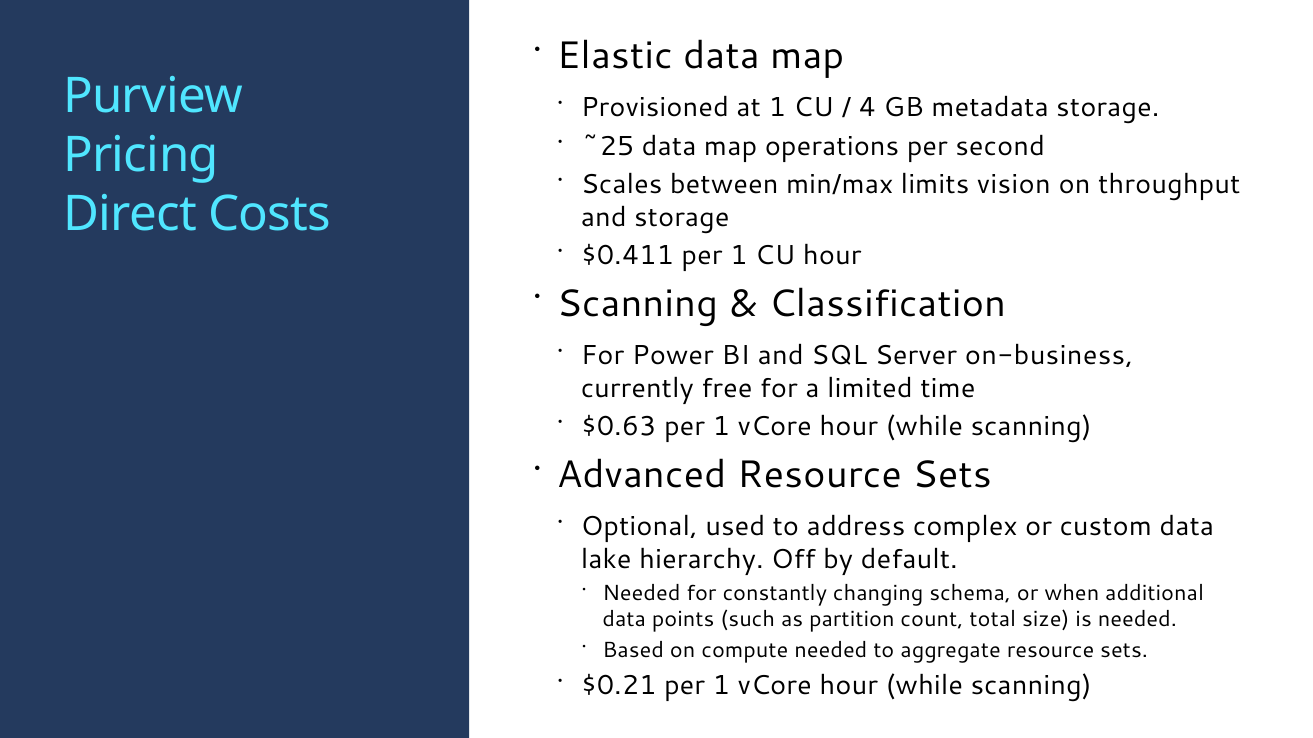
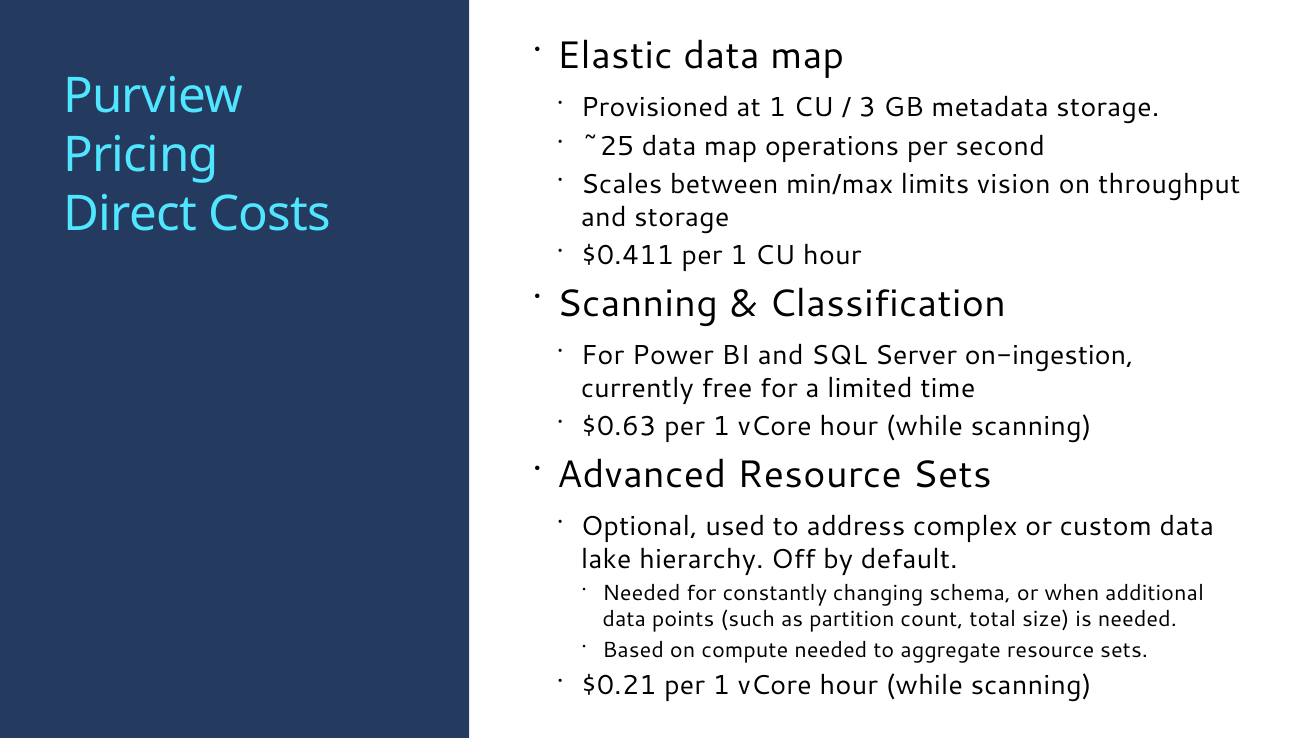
4: 4 -> 3 (867, 108)
on-business: on-business -> on-ingestion (1049, 356)
